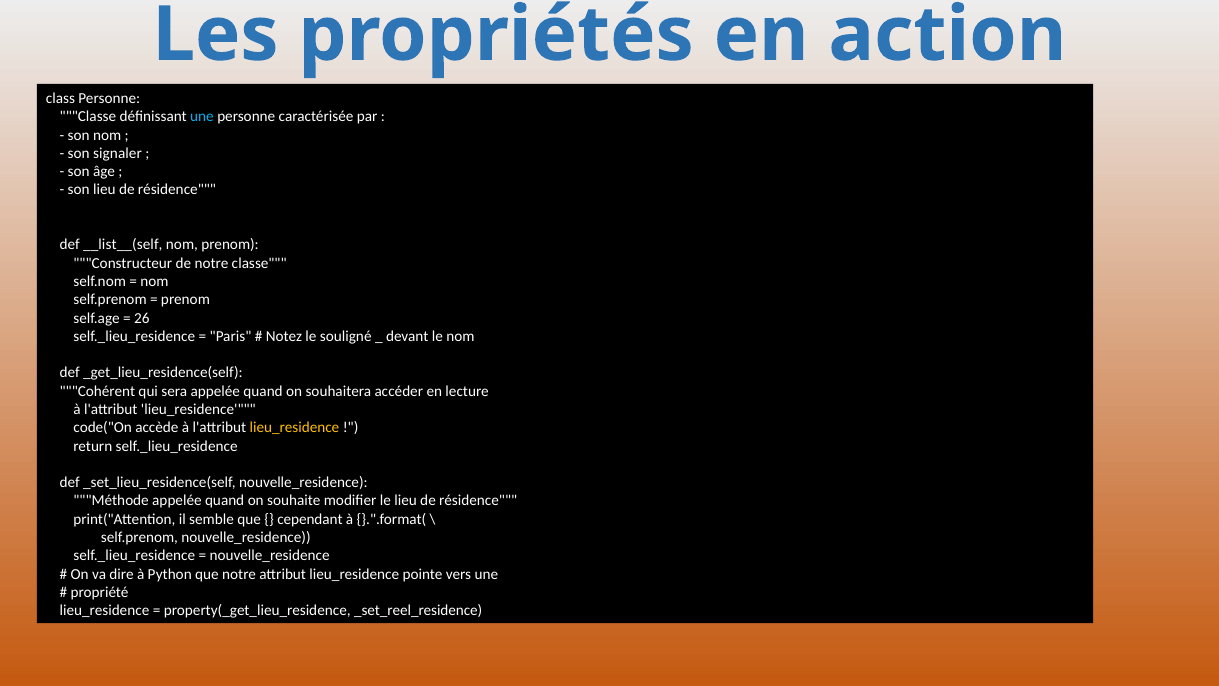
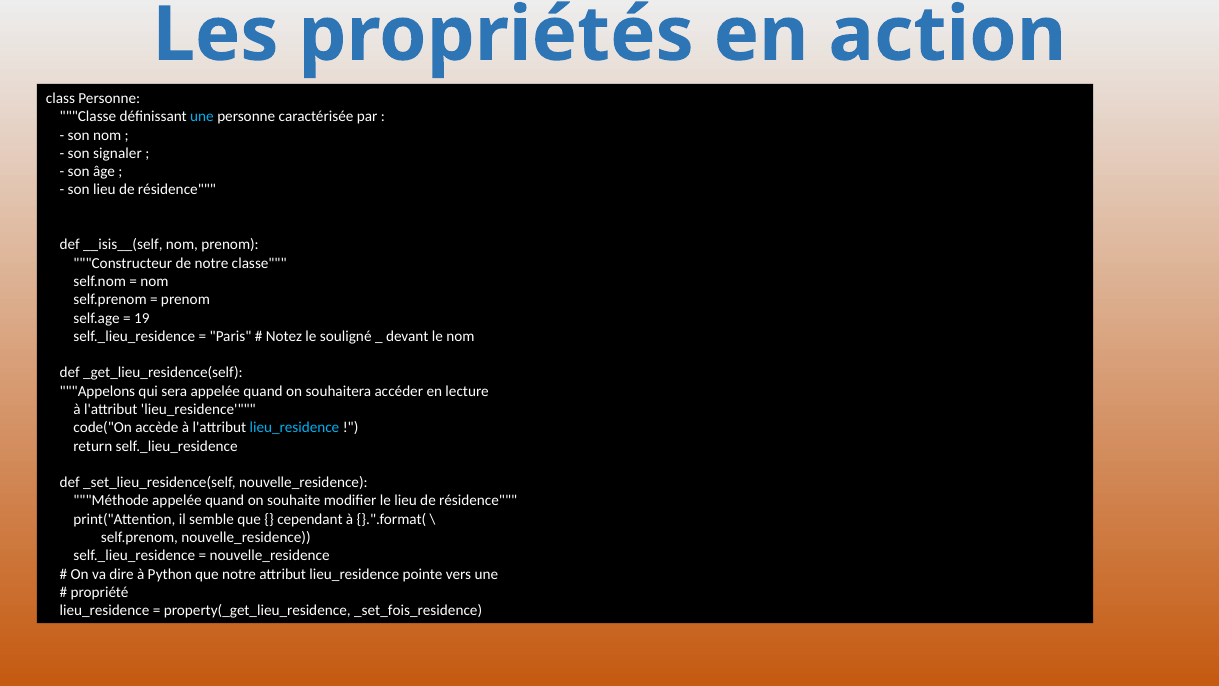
__list__(self: __list__(self -> __isis__(self (123, 245)
26: 26 -> 19 (142, 318)
Cohérent: Cohérent -> Appelons (97, 391)
lieu_residence colour: yellow -> light blue (294, 428)
_set_reel_residence: _set_reel_residence -> _set_fois_residence (418, 610)
